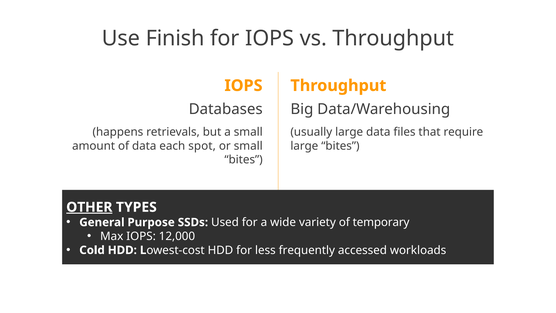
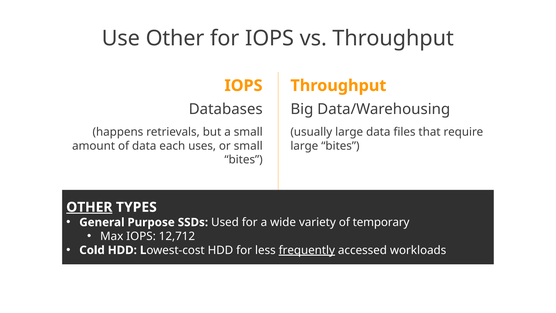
Use Finish: Finish -> Other (175, 38)
spot: spot -> uses (202, 146)
12,000: 12,000 -> 12,712 (177, 236)
frequently underline: none -> present (307, 250)
